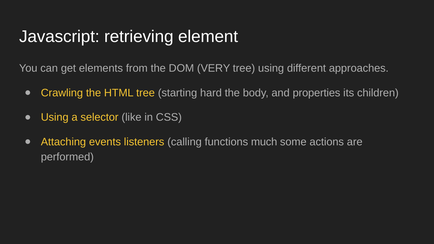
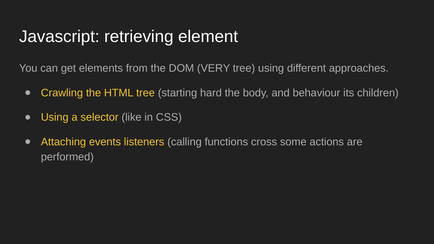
properties: properties -> behaviour (316, 93)
much: much -> cross (264, 142)
